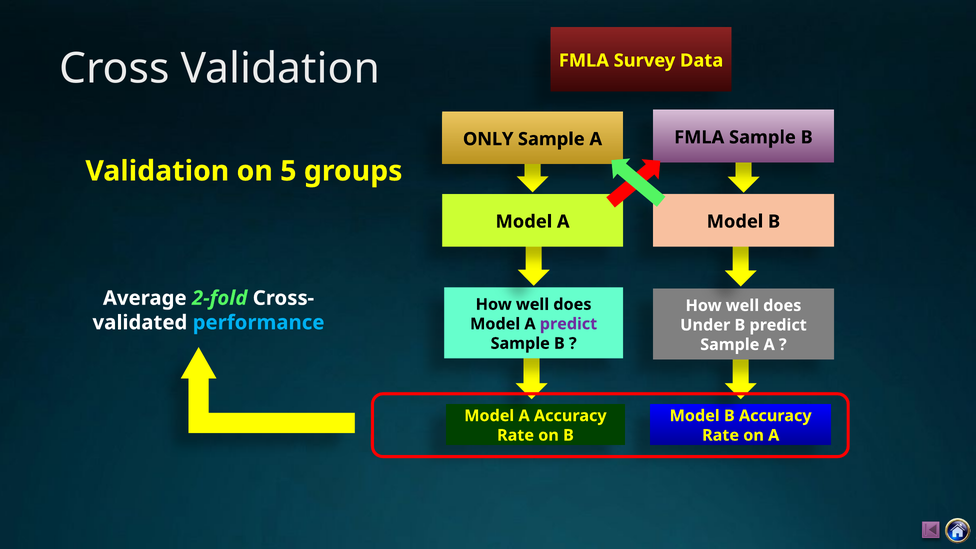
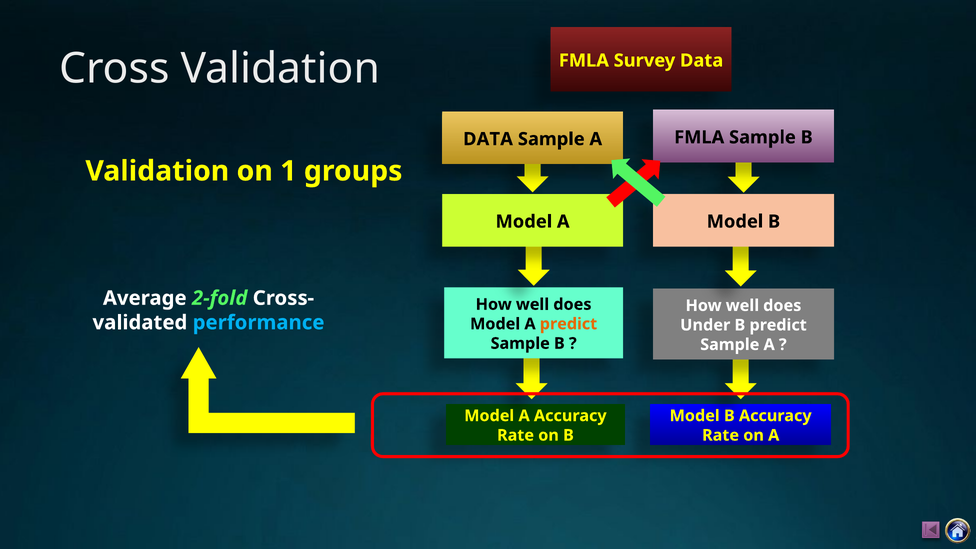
ONLY: ONLY -> DATA (488, 139)
5: 5 -> 1 (288, 171)
predict colour: purple -> orange (568, 324)
